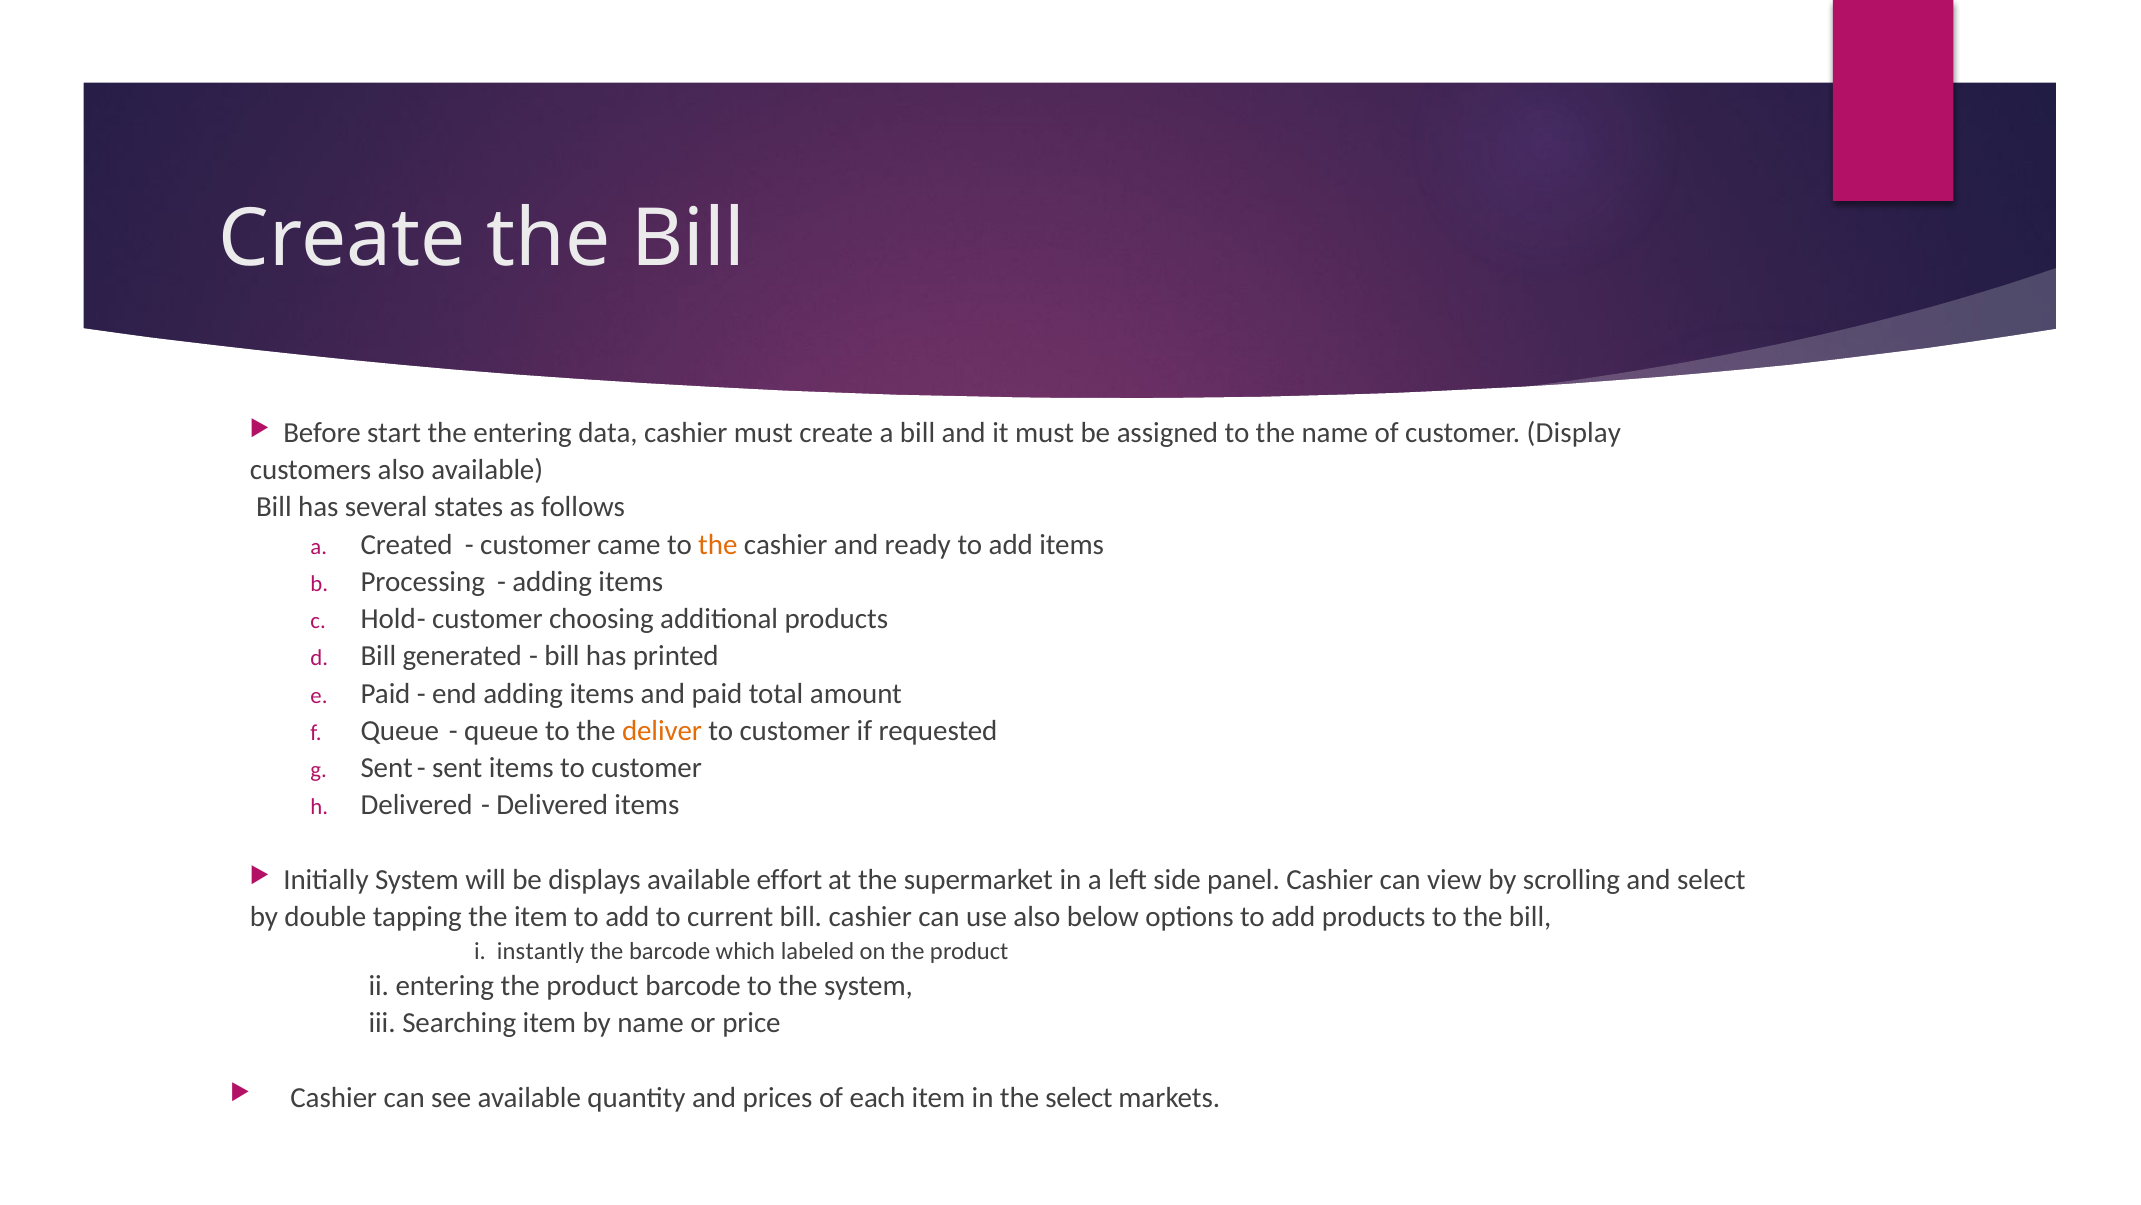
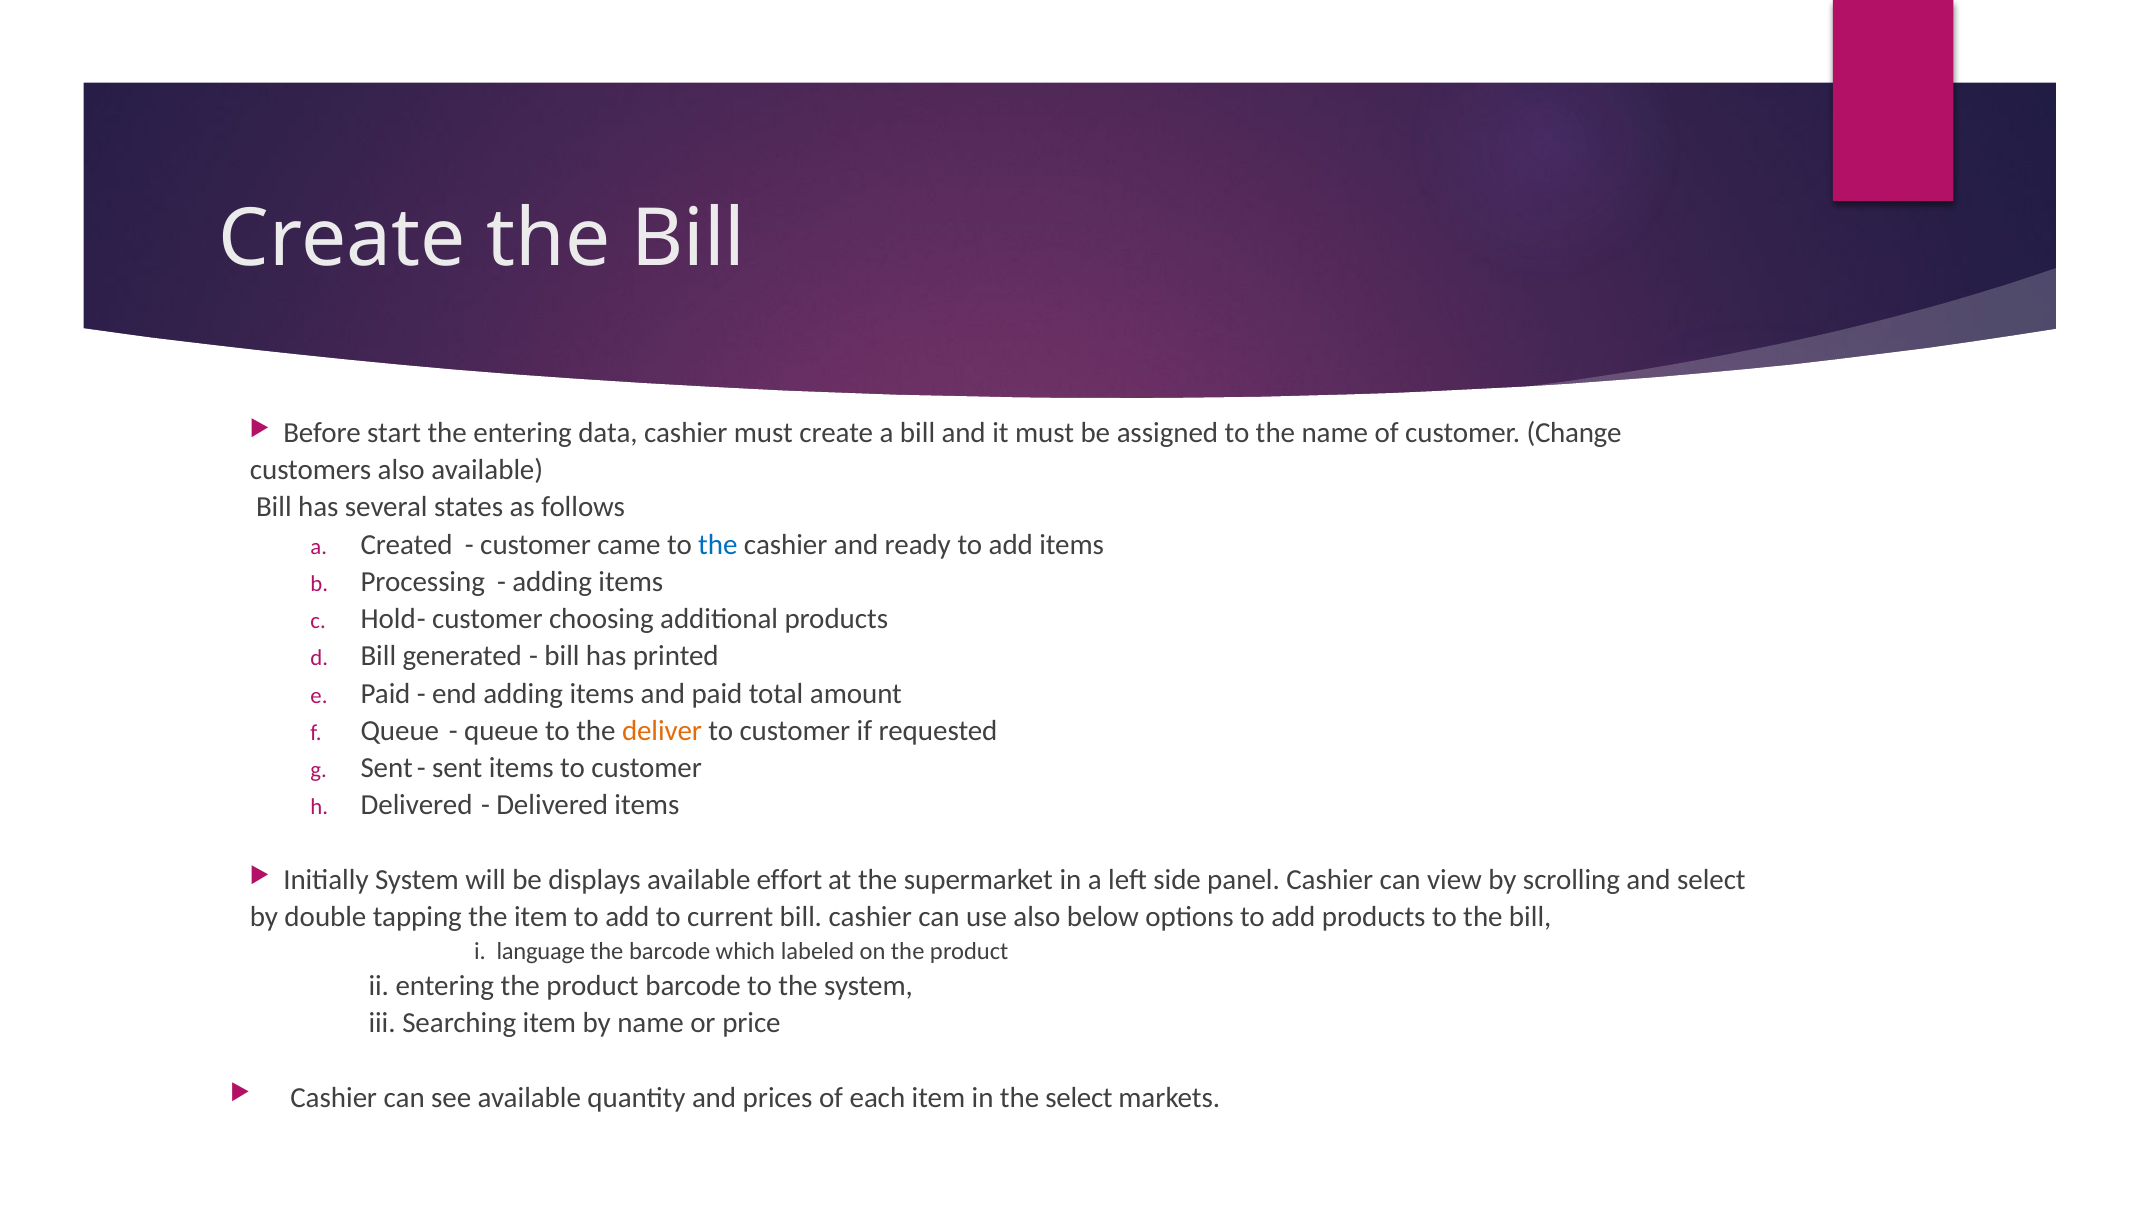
Display: Display -> Change (1574, 433)
the colour: orange -> blue (718, 544)
instantly: instantly -> language (541, 950)
